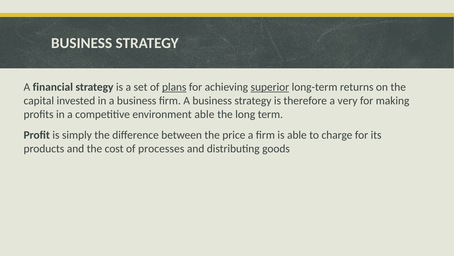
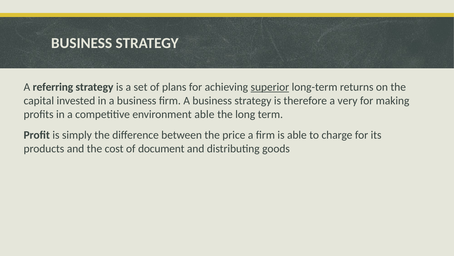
financial: financial -> referring (53, 87)
plans underline: present -> none (174, 87)
processes: processes -> document (161, 148)
